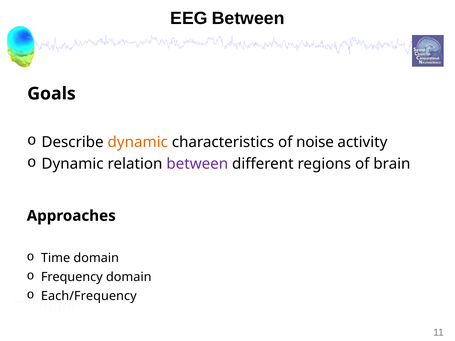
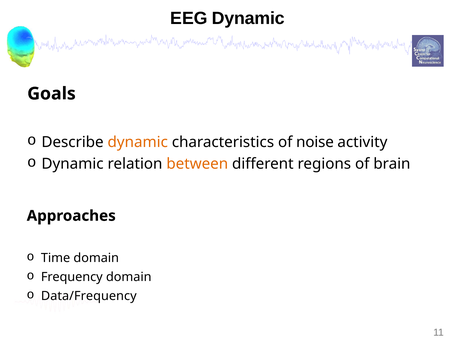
EEG Between: Between -> Dynamic (248, 18)
between colour: purple -> orange (197, 164)
Each/Frequency: Each/Frequency -> Data/Frequency (89, 296)
